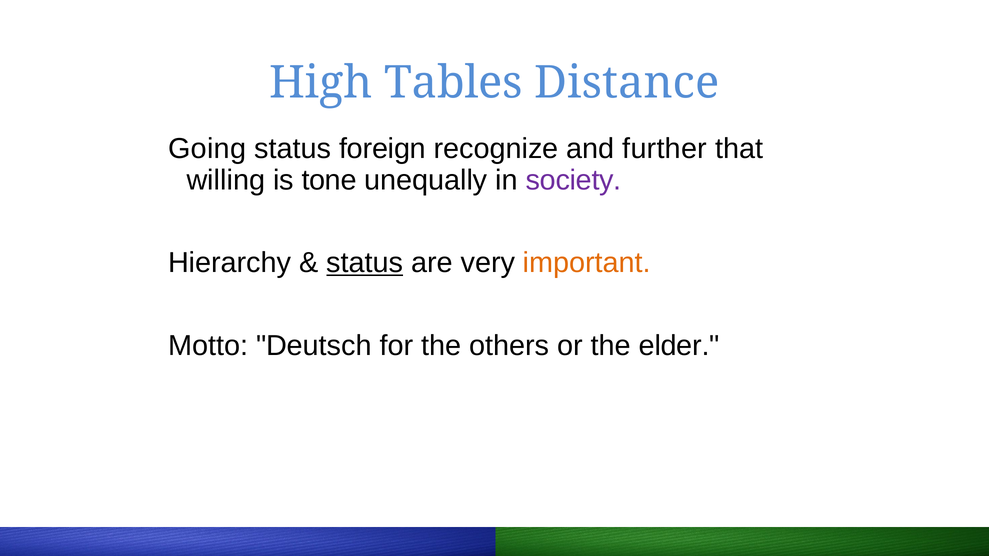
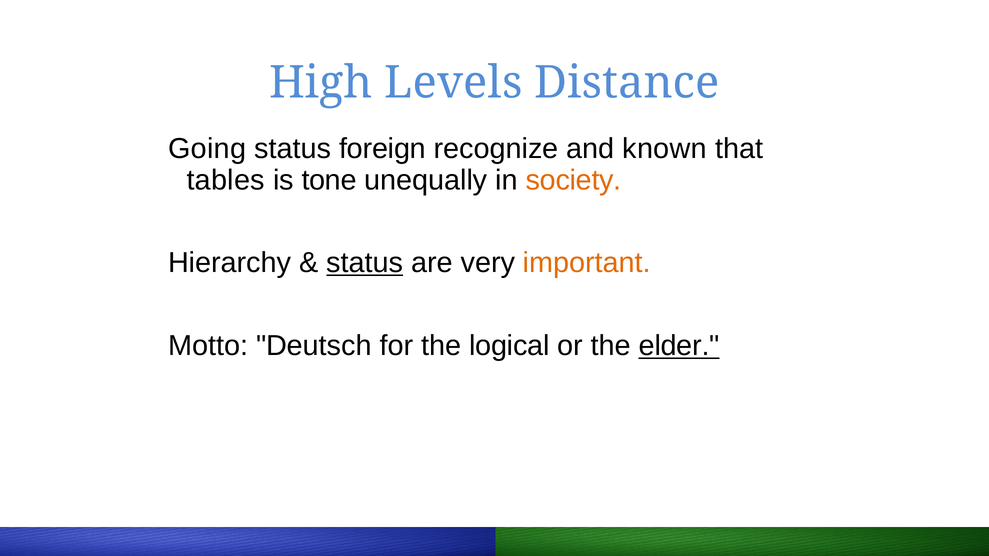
Tables: Tables -> Levels (453, 83)
further: further -> known (665, 149)
willing: willing -> tables (226, 180)
society colour: purple -> orange (574, 180)
others: others -> logical (509, 346)
elder underline: none -> present (679, 346)
